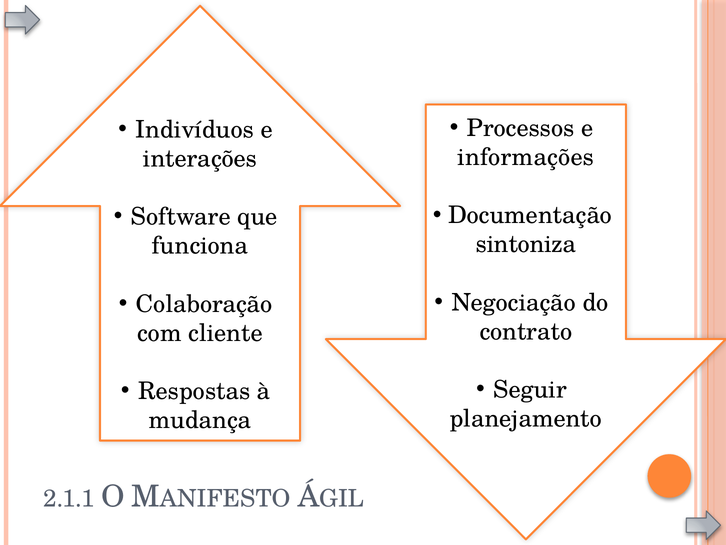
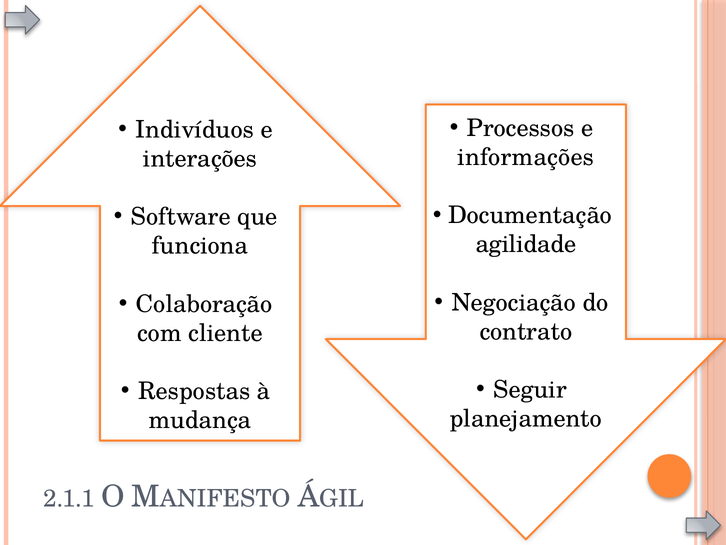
sintoniza: sintoniza -> agilidade (526, 244)
